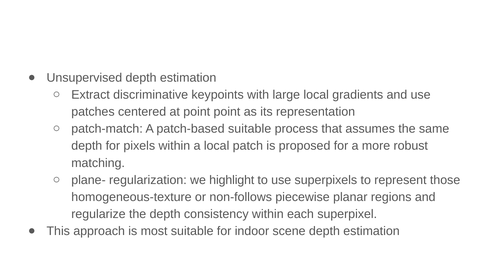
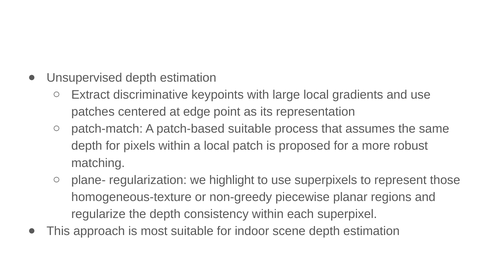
at point: point -> edge (197, 112)
non-follows: non-follows -> non-greedy (241, 197)
